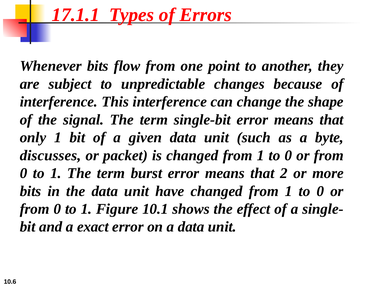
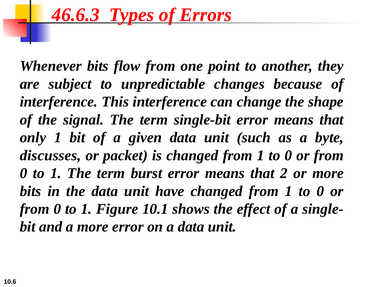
17.1.1: 17.1.1 -> 46.6.3 (76, 15)
a exact: exact -> more (93, 227)
